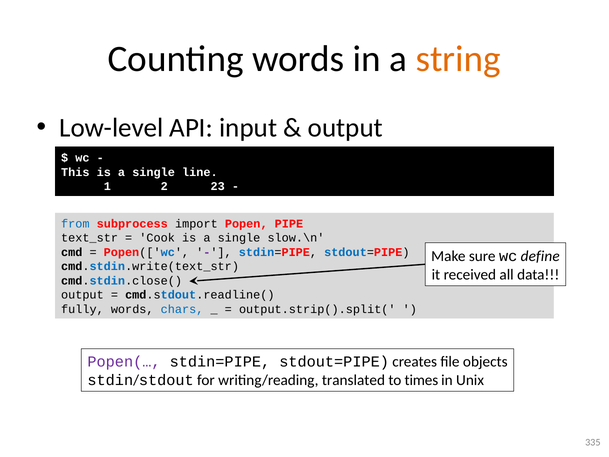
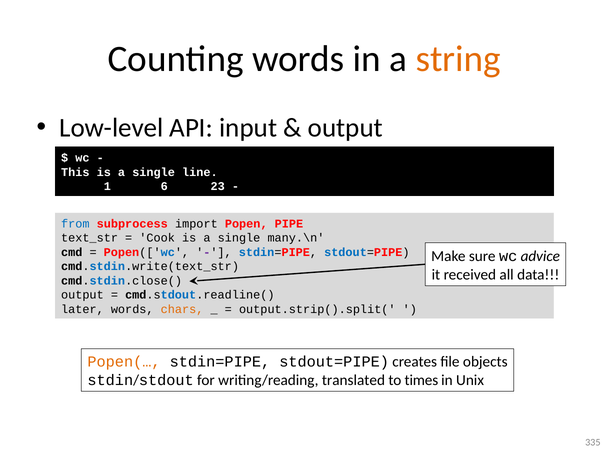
2: 2 -> 6 (164, 186)
slow.\n: slow.\n -> many.\n (296, 238)
define: define -> advice (540, 256)
fully: fully -> later (82, 309)
chars colour: blue -> orange (182, 309)
Popen(… colour: purple -> orange (124, 362)
